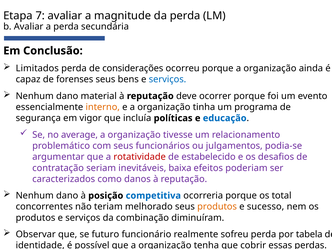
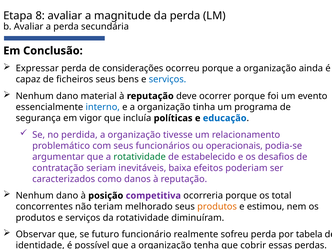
7: 7 -> 8 (40, 16)
Limitados: Limitados -> Expressar (37, 68)
forenses: forenses -> ficheiros (75, 79)
interno colour: orange -> blue (103, 107)
average: average -> perdida (79, 135)
julgamentos: julgamentos -> operacionais (234, 146)
rotatividade colour: red -> green (140, 157)
competitiva colour: blue -> purple (153, 196)
sucesso: sucesso -> estimou (266, 207)
da combinação: combinação -> rotatividade (142, 218)
